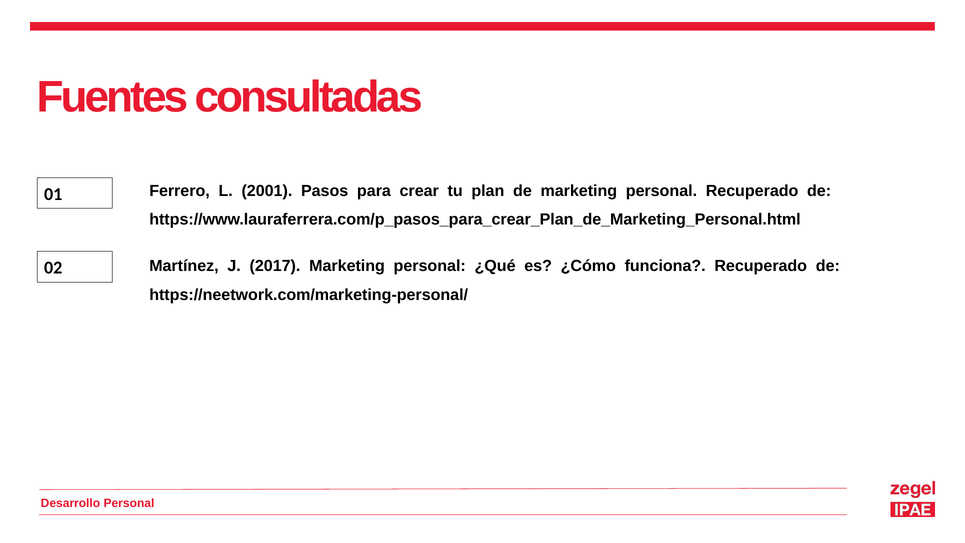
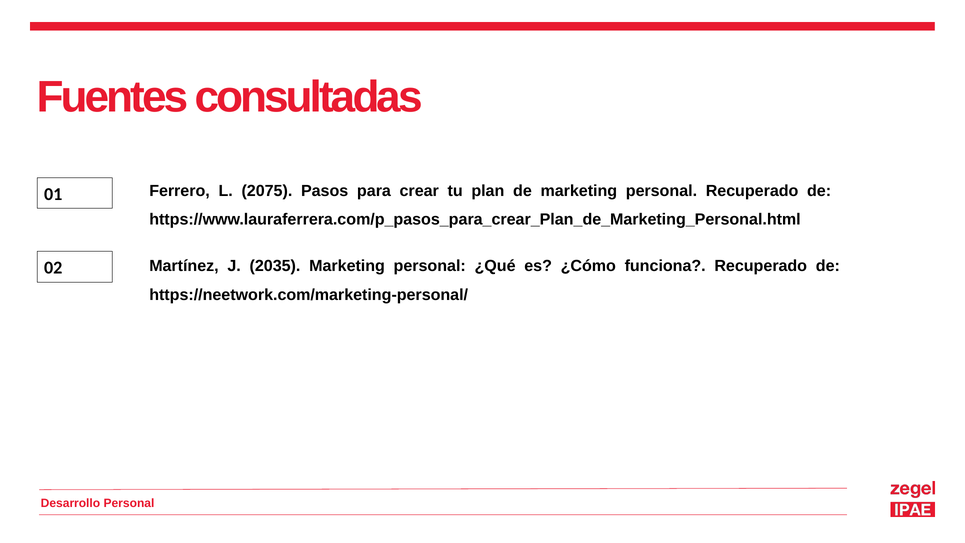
2001: 2001 -> 2075 (267, 191)
2017: 2017 -> 2035 (275, 266)
